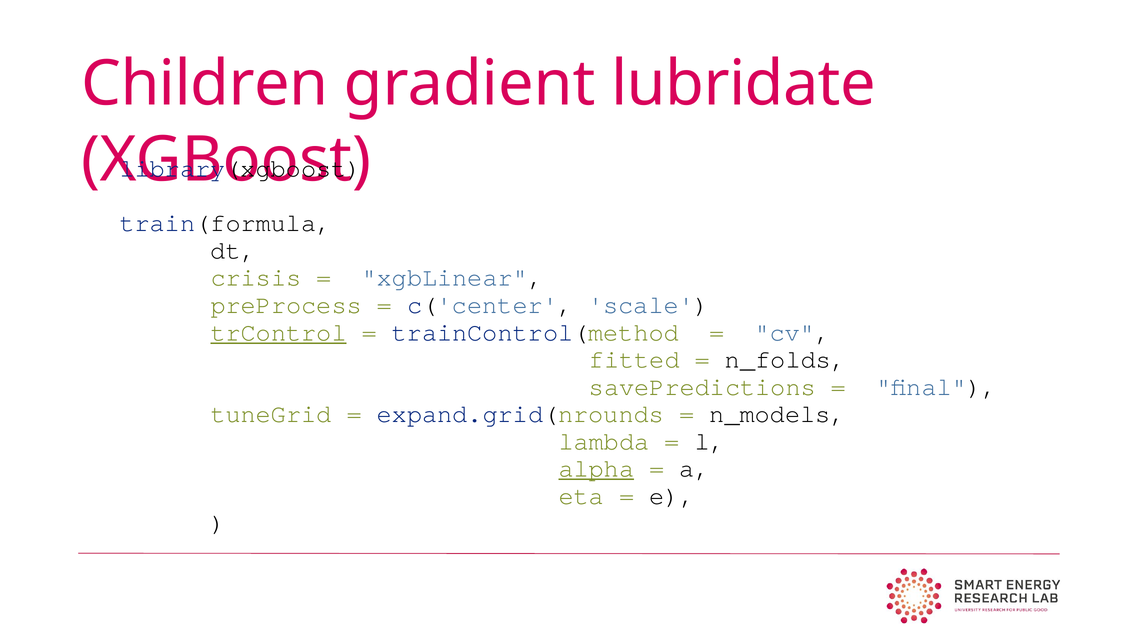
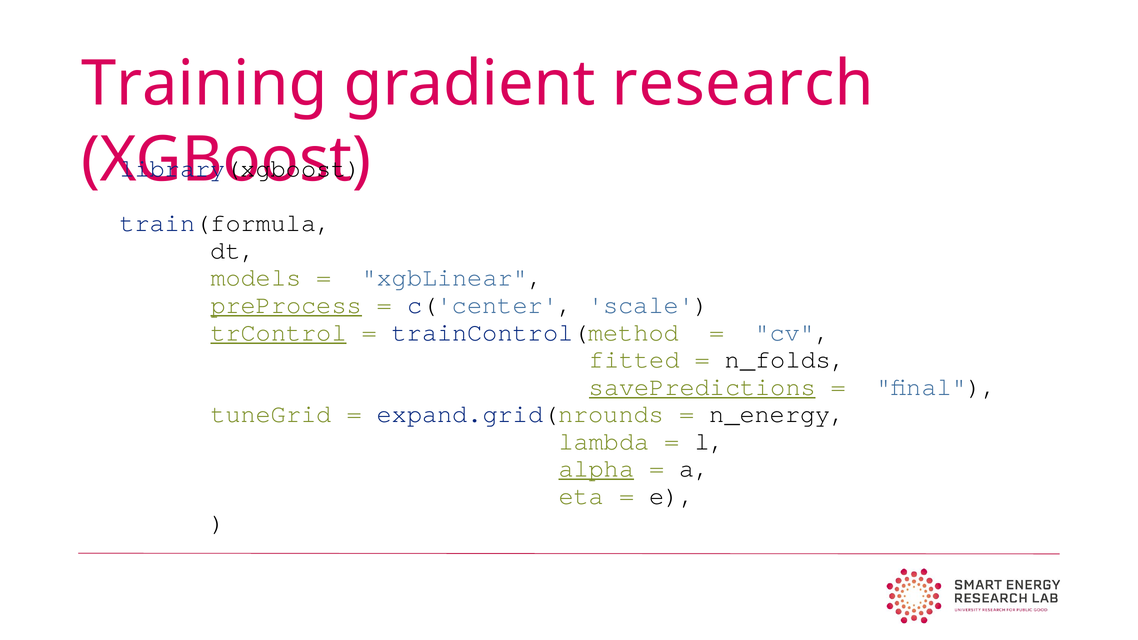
Children: Children -> Training (204, 84)
lubridate: lubridate -> research (743, 84)
crisis: crisis -> models (256, 278)
preProcess underline: none -> present (286, 305)
savePredictions underline: none -> present (702, 387)
n_models: n_models -> n_energy (777, 414)
